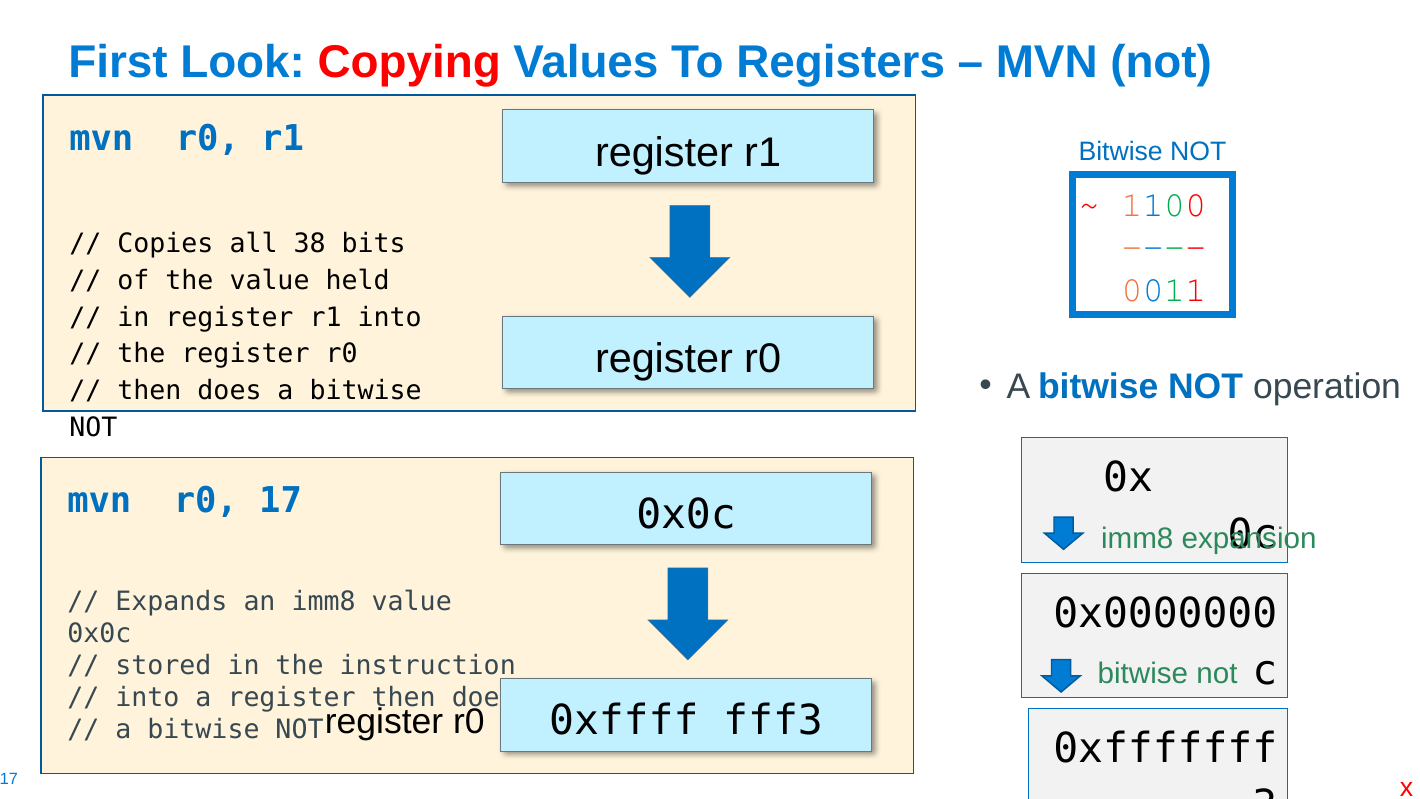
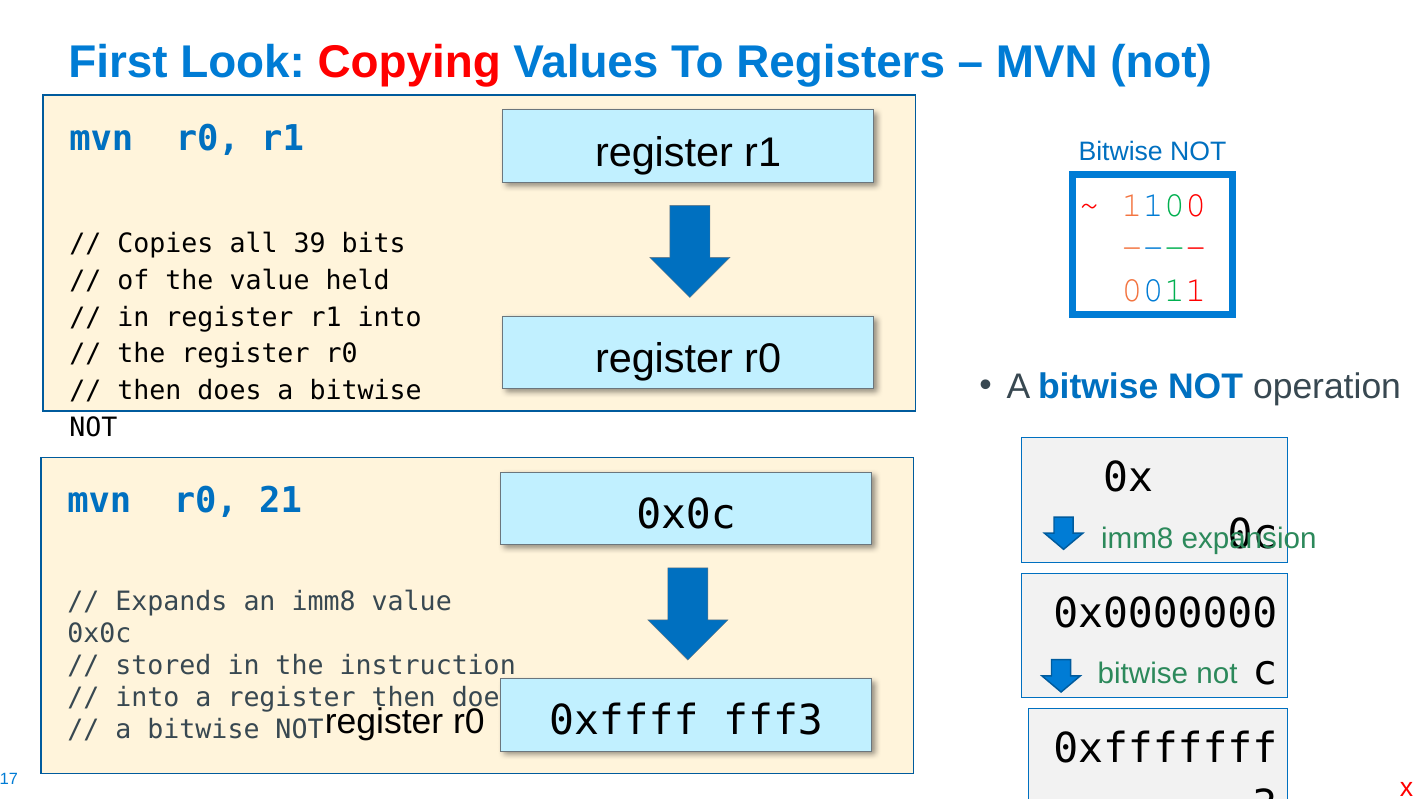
38: 38 -> 39 (310, 244)
17: 17 -> 21 (281, 501)
